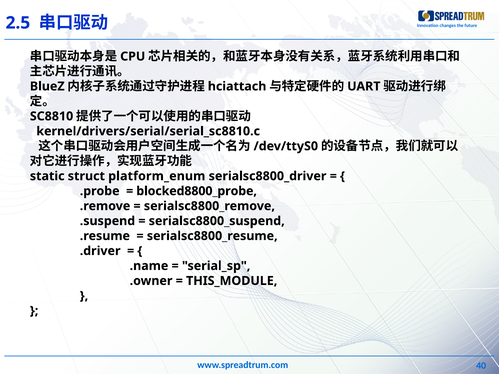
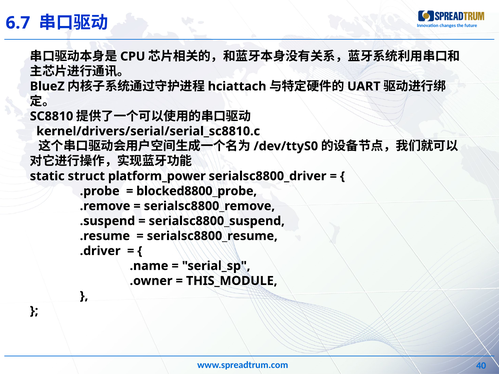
2.5: 2.5 -> 6.7 (18, 23)
platform_enum: platform_enum -> platform_power (157, 176)
